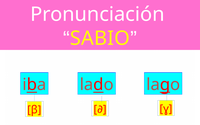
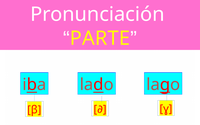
SABIO: SABIO -> PARTE (100, 38)
